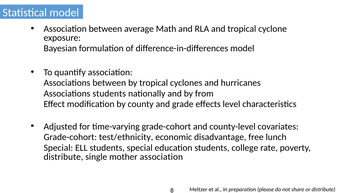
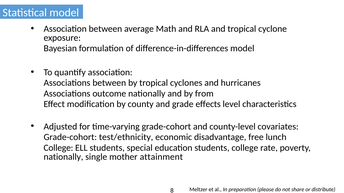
Associations students: students -> outcome (109, 94)
Special: Special -> College (58, 148)
distribute: distribute -> nationally (63, 157)
mother association: association -> attainment (161, 157)
